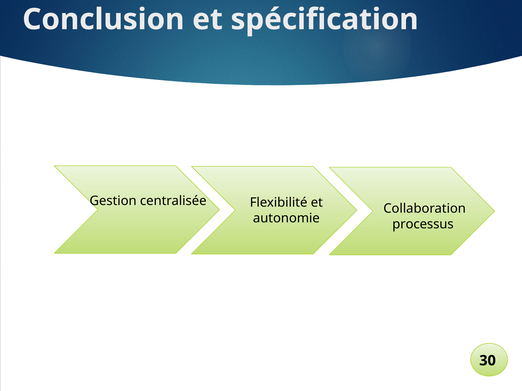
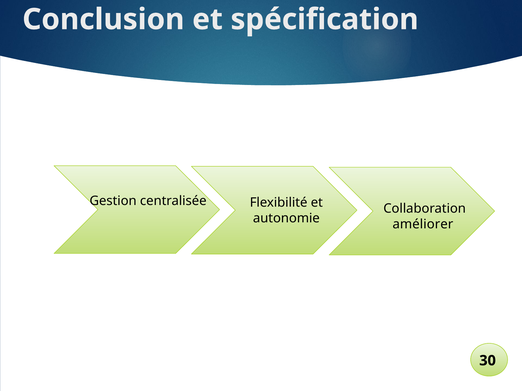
processus: processus -> améliorer (423, 224)
